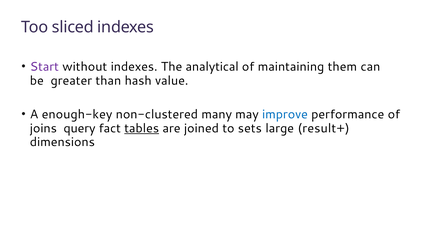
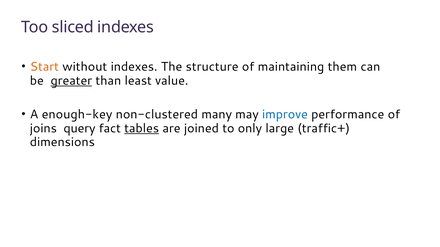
Start colour: purple -> orange (44, 67)
analytical: analytical -> structure (212, 67)
greater underline: none -> present (71, 81)
hash: hash -> least (138, 81)
sets: sets -> only (250, 129)
result+: result+ -> traffic+ (324, 129)
